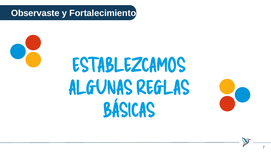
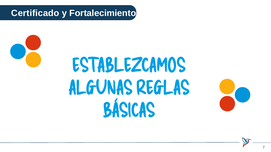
Observaste: Observaste -> Certificado (35, 13)
